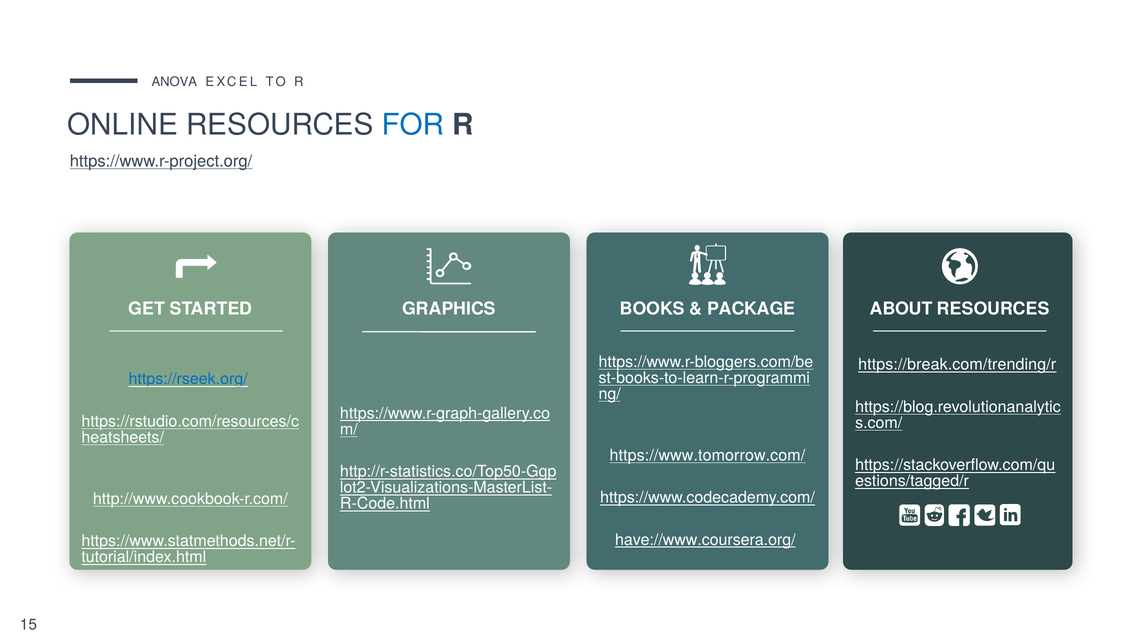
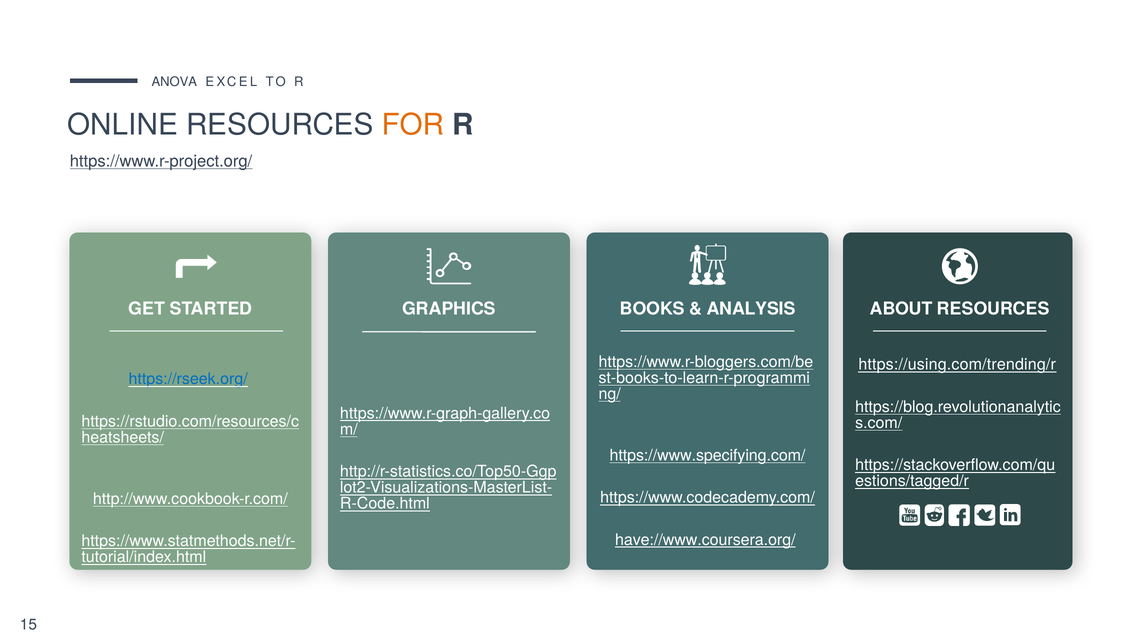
FOR colour: blue -> orange (413, 125)
PACKAGE: PACKAGE -> ANALYSIS (751, 309)
https://break.com/trending/r: https://break.com/trending/r -> https://using.com/trending/r (957, 364)
https://www.tomorrow.com/: https://www.tomorrow.com/ -> https://www.specifying.com/ (708, 455)
